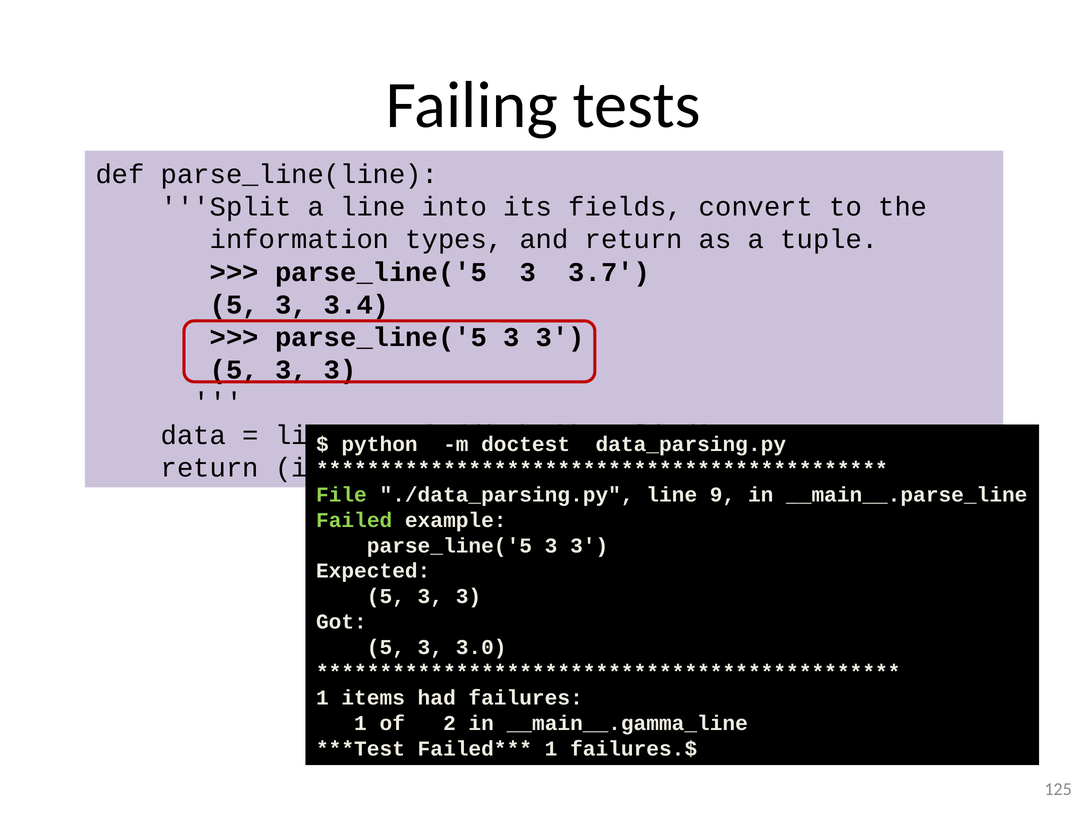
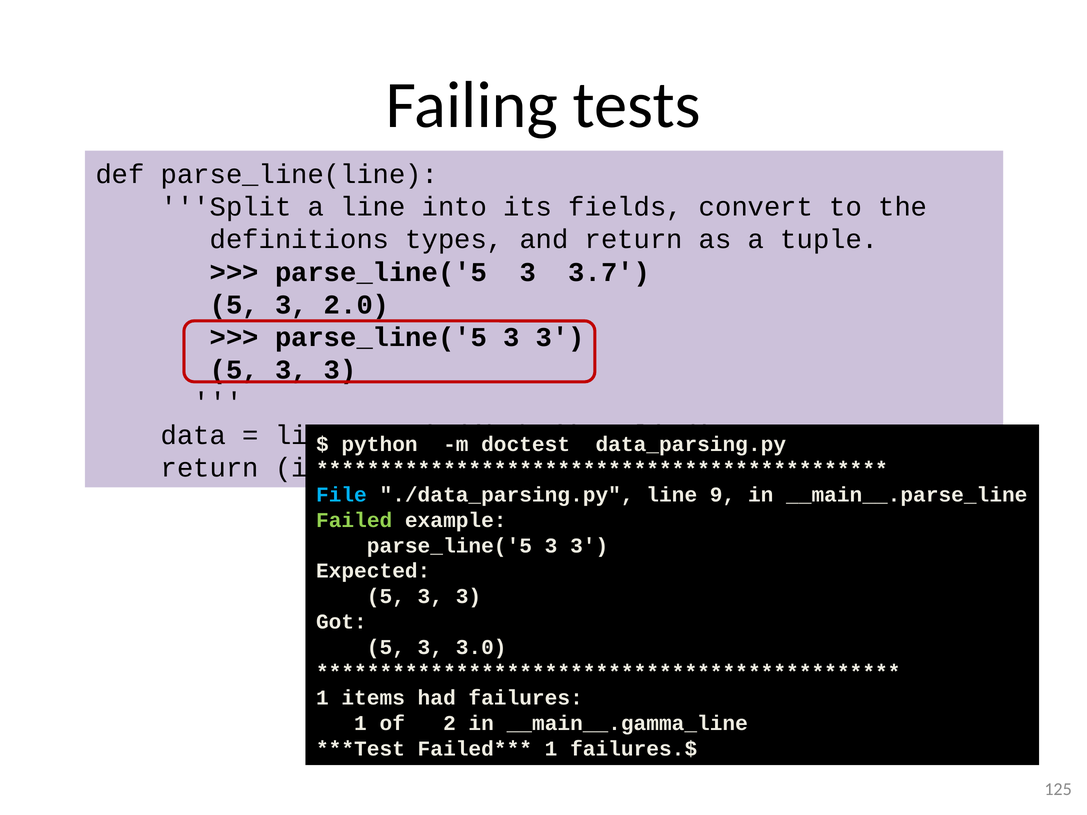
information: information -> definitions (299, 240)
3.4: 3.4 -> 2.0 (357, 305)
File colour: light green -> light blue (341, 495)
